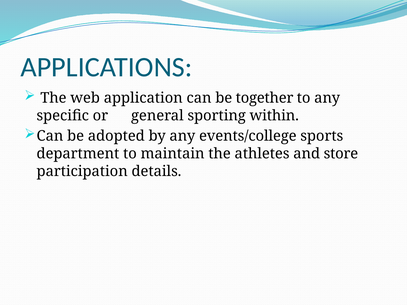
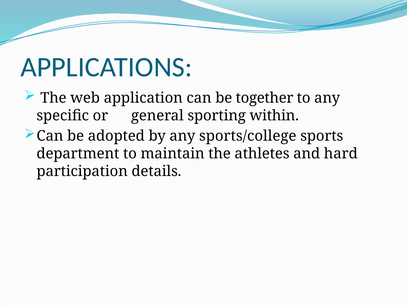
events/college: events/college -> sports/college (248, 136)
store: store -> hard (341, 154)
